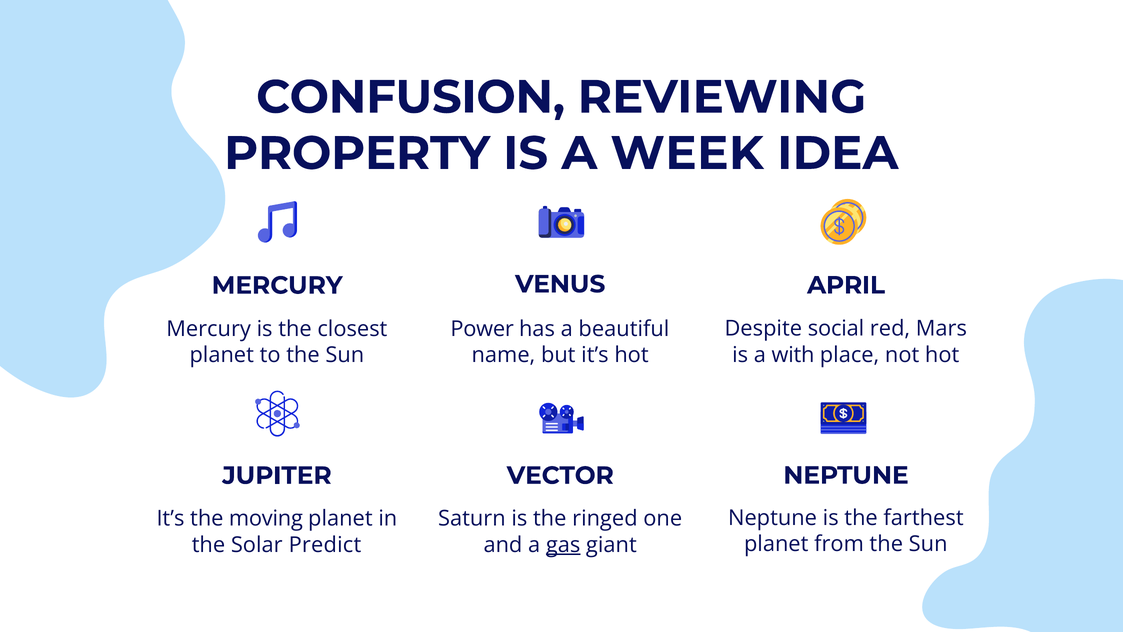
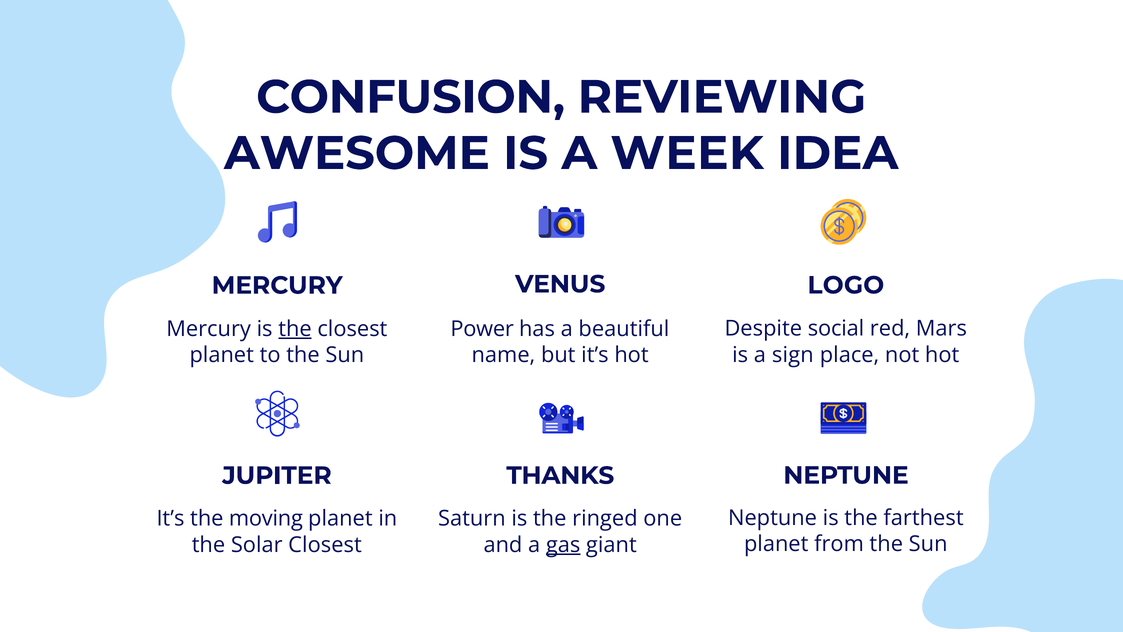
PROPERTY: PROPERTY -> AWESOME (357, 153)
APRIL: APRIL -> LOGO (846, 285)
the underline: none -> present (295, 329)
with: with -> sign (793, 355)
VECTOR: VECTOR -> THANKS (560, 475)
Solar Predict: Predict -> Closest (325, 545)
